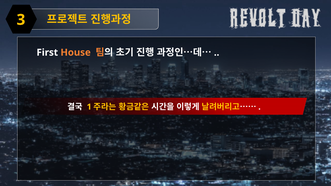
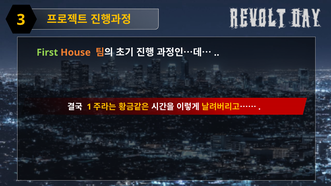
First colour: white -> light green (47, 53)
